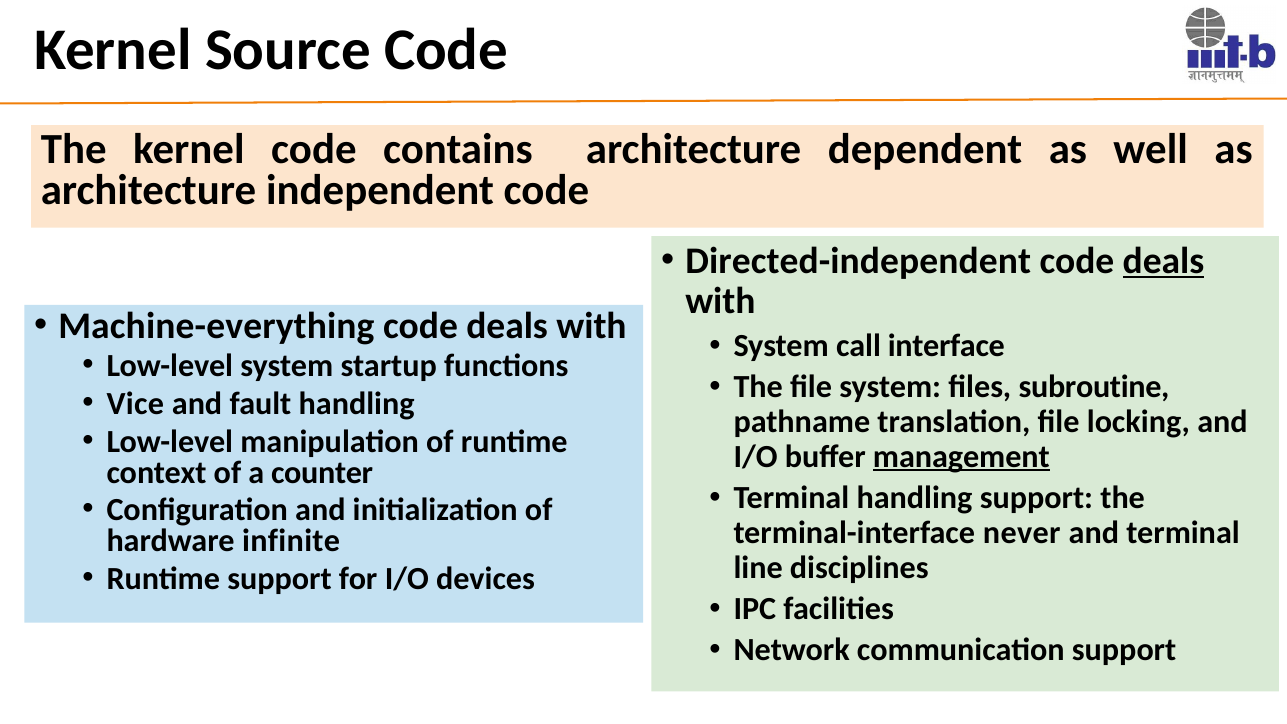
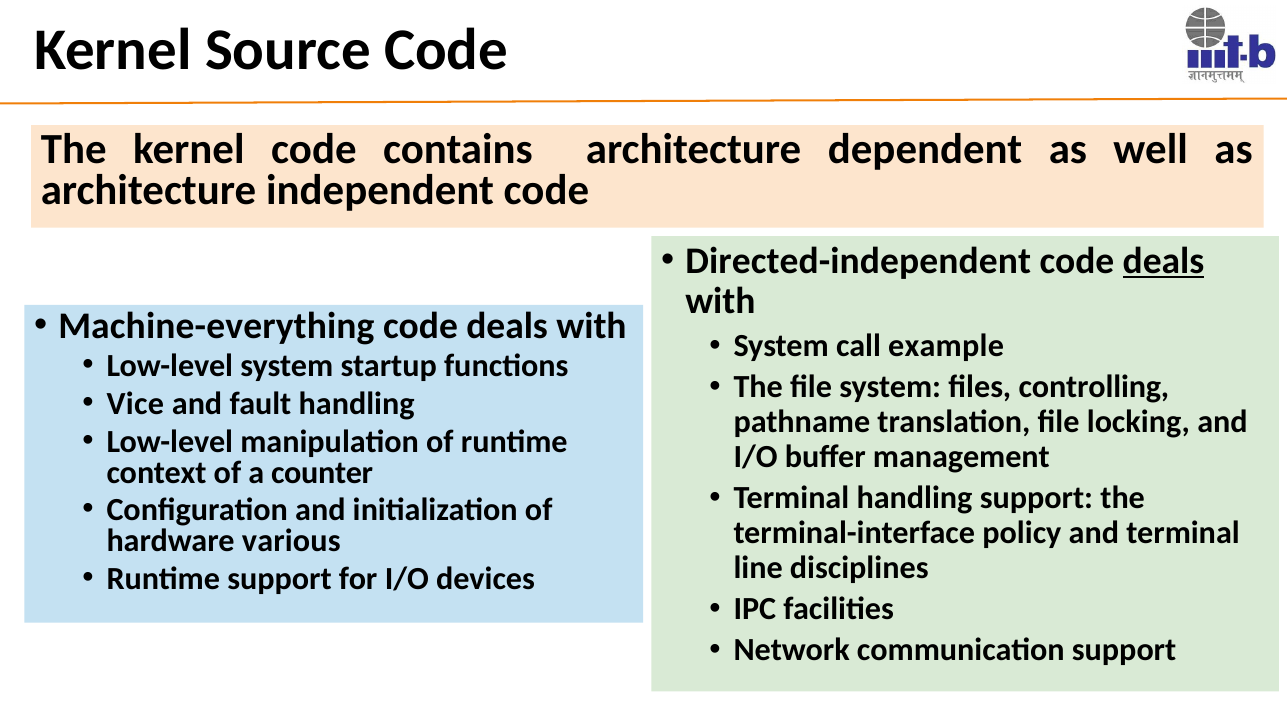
interface: interface -> example (946, 346)
subroutine: subroutine -> controlling (1094, 387)
management underline: present -> none (961, 457)
never: never -> policy (1022, 533)
infinite: infinite -> various (291, 541)
